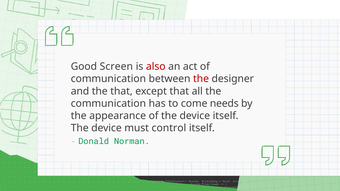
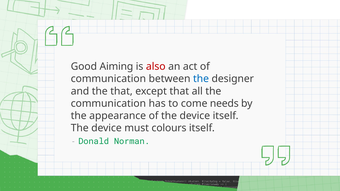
Screen: Screen -> Aiming (116, 67)
the colour: red -> blue (201, 79)
control: control -> colours (169, 128)
